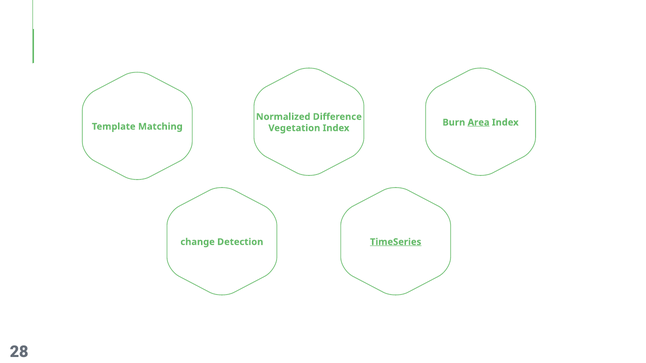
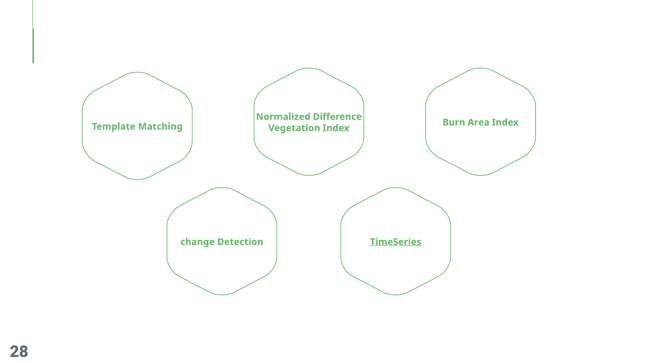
Area underline: present -> none (479, 123)
